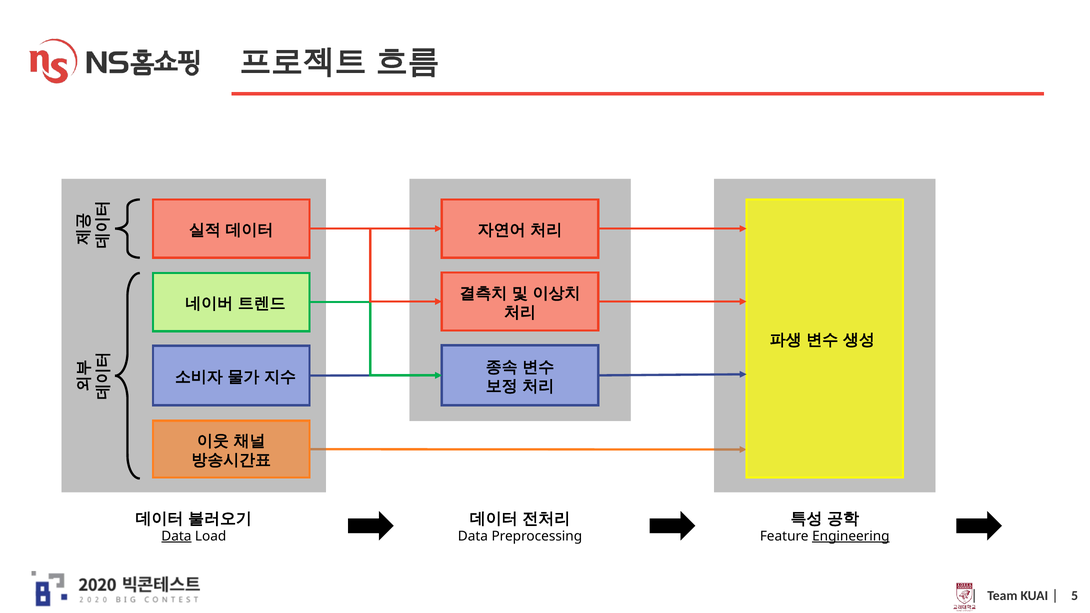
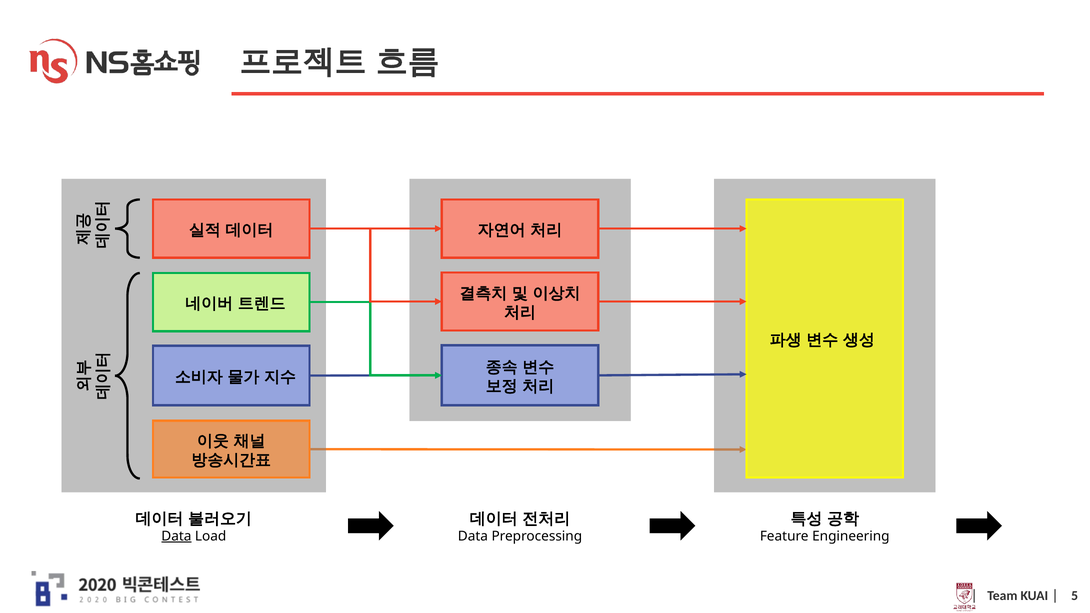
Engineering underline: present -> none (851, 536)
